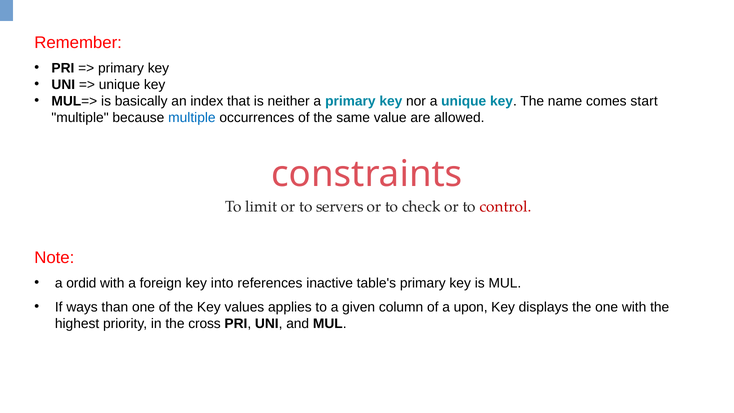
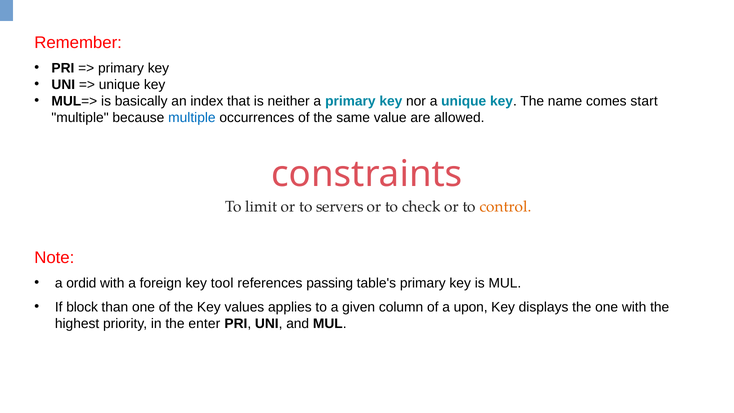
control colour: red -> orange (506, 207)
into: into -> tool (222, 283)
inactive: inactive -> passing (330, 283)
ways: ways -> block (82, 307)
cross: cross -> enter (204, 323)
